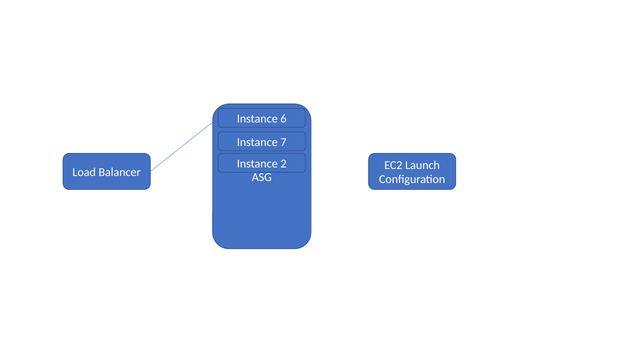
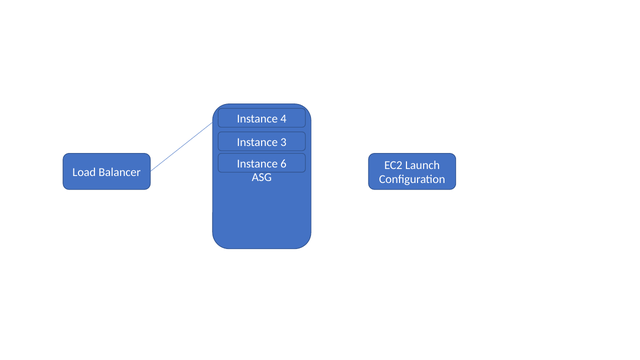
6: 6 -> 4 (283, 119)
7: 7 -> 3 (283, 142)
2: 2 -> 6 (283, 164)
